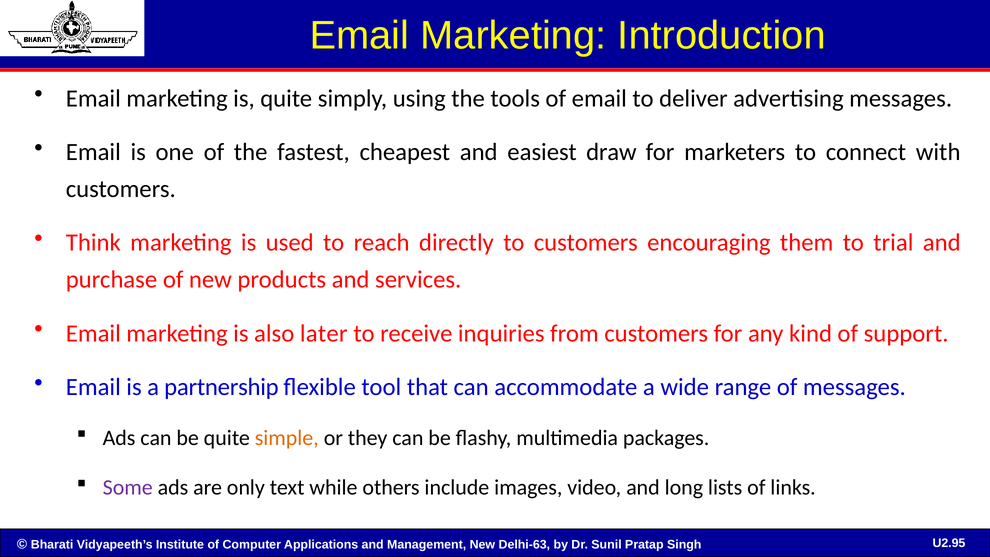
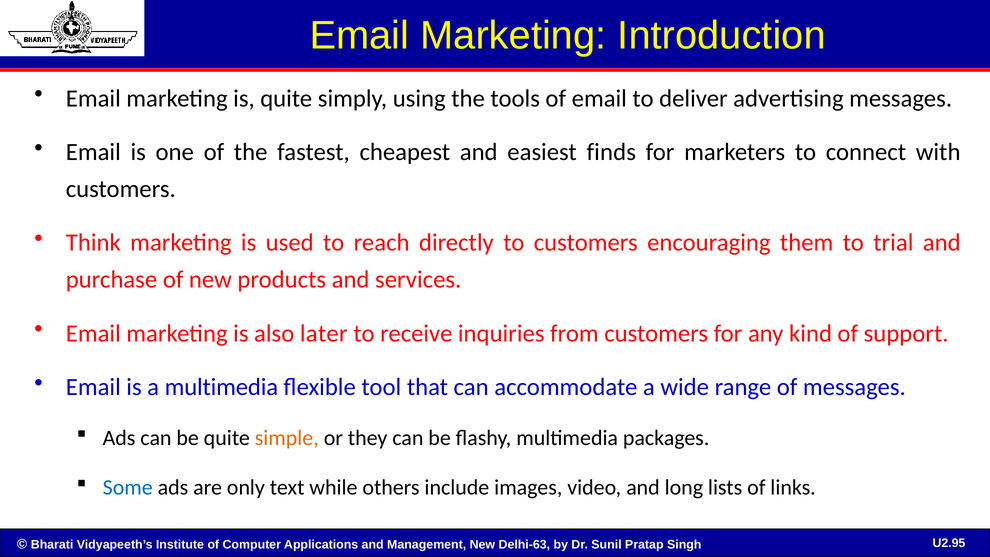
draw: draw -> finds (611, 152)
a partnership: partnership -> multimedia (221, 387)
Some colour: purple -> blue (128, 487)
